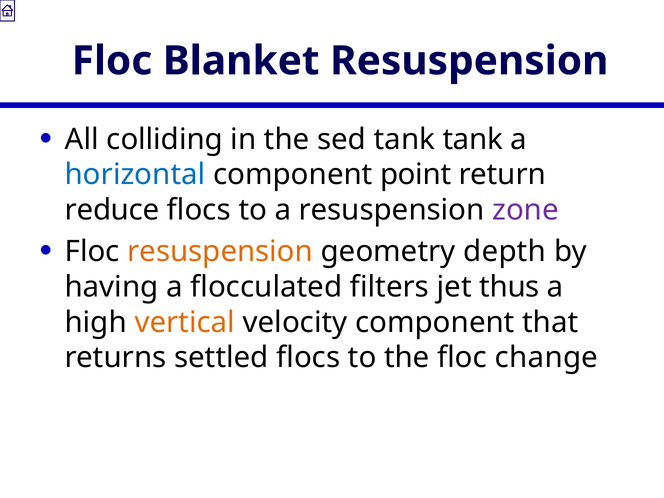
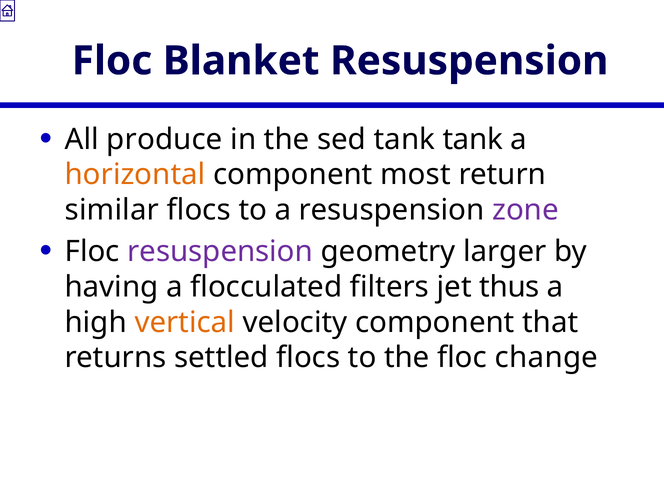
colliding: colliding -> produce (165, 139)
horizontal colour: blue -> orange (135, 175)
point: point -> most (415, 175)
reduce: reduce -> similar (112, 210)
resuspension colour: orange -> purple (220, 251)
depth: depth -> larger (505, 251)
